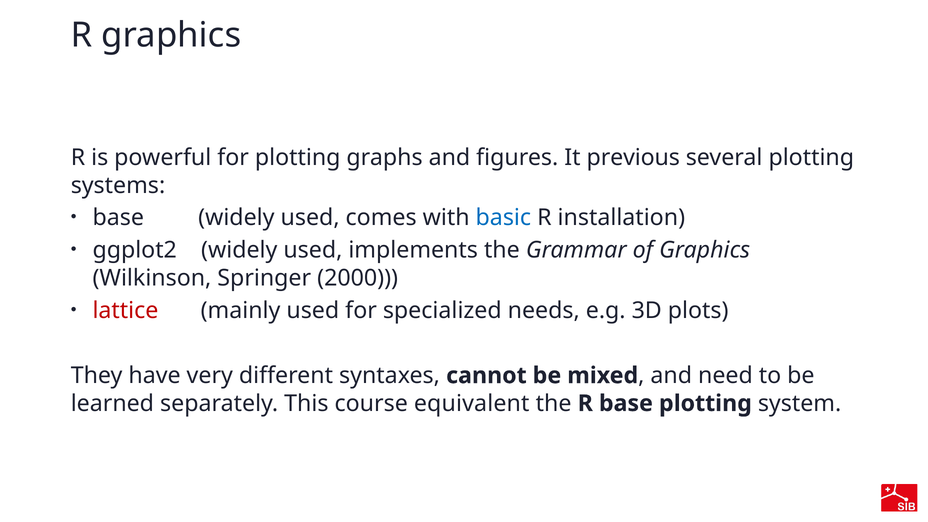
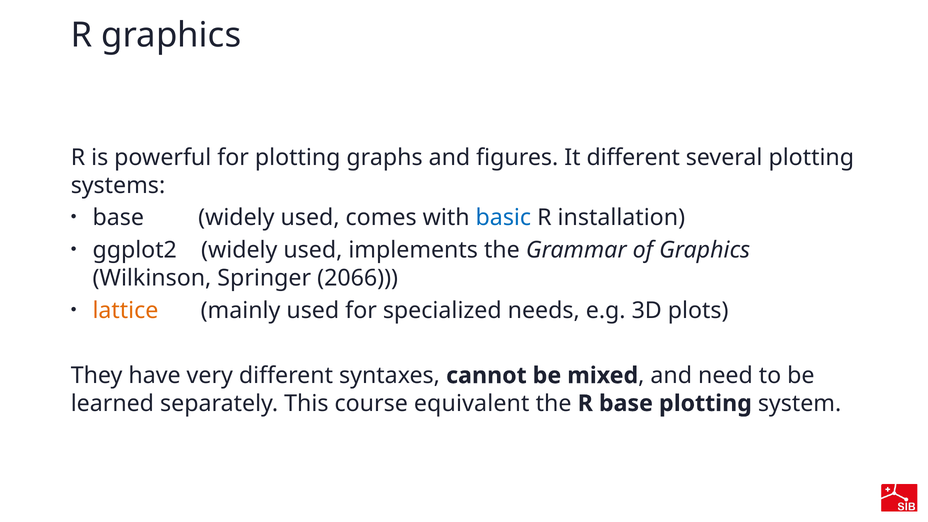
It previous: previous -> different (633, 158)
2000: 2000 -> 2066 (358, 278)
lattice colour: red -> orange (125, 311)
